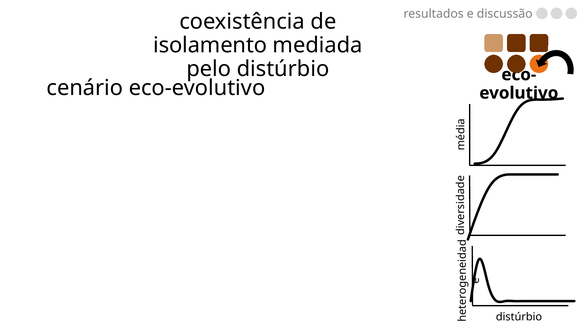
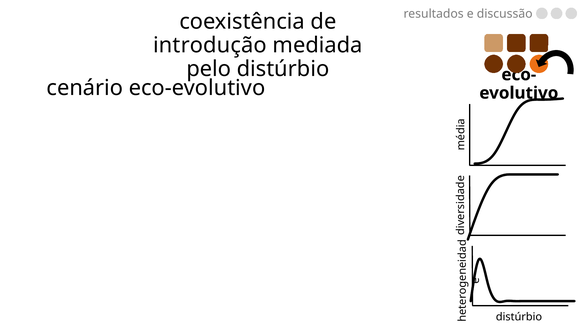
isolamento: isolamento -> introdução (210, 45)
